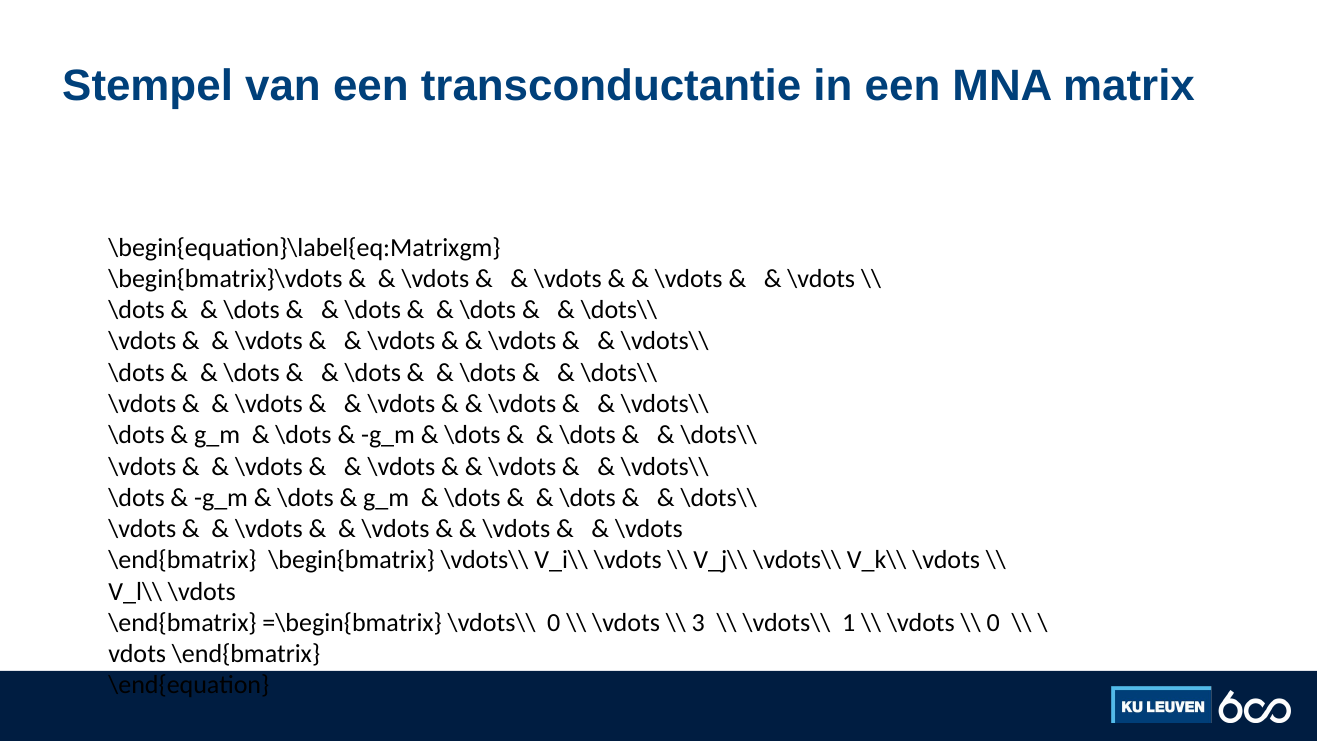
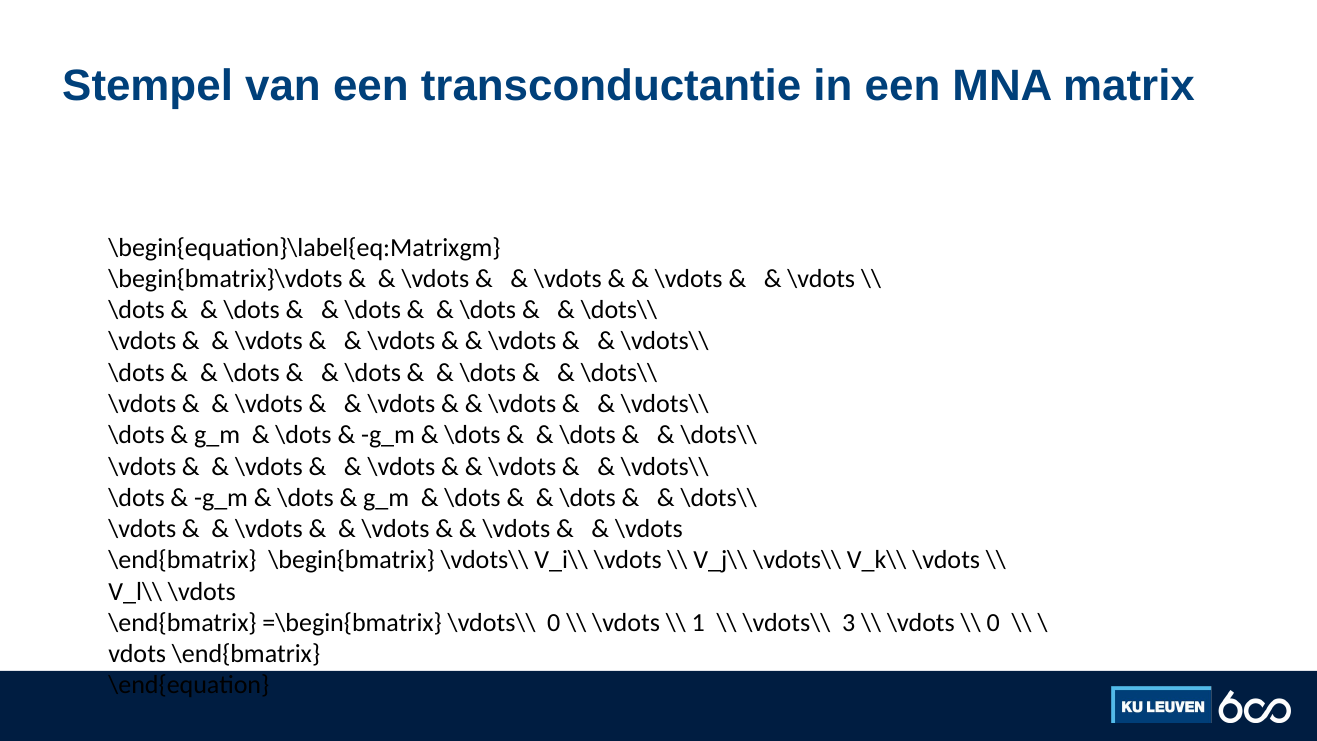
3: 3 -> 1 (698, 623)
1: 1 -> 3 (849, 623)
